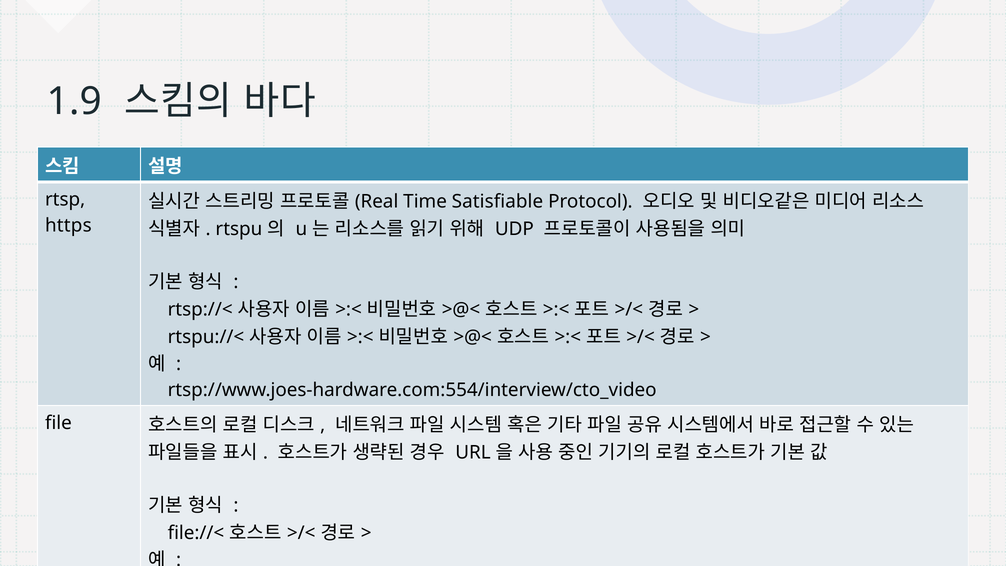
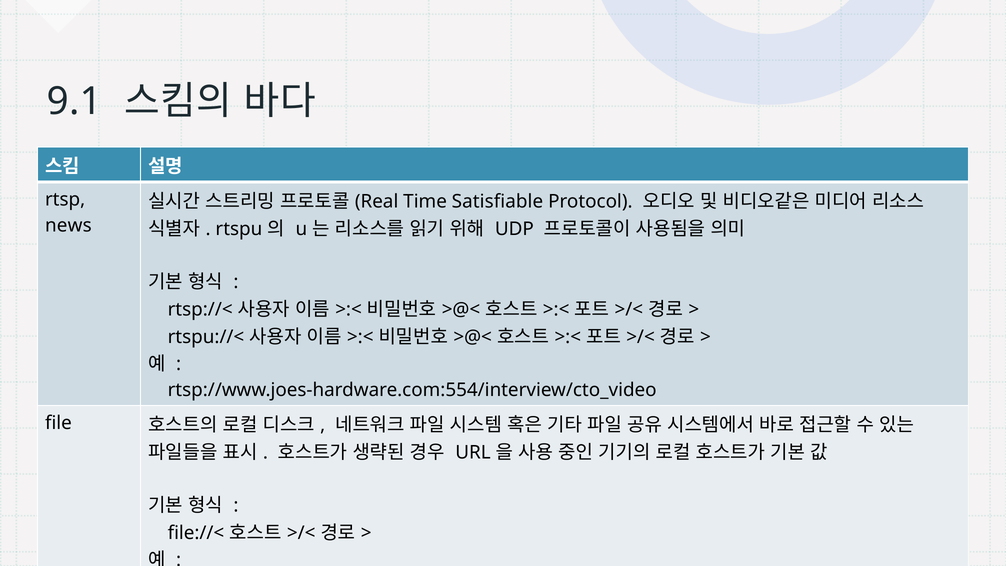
1.9: 1.9 -> 9.1 (74, 101)
https: https -> news (68, 225)
